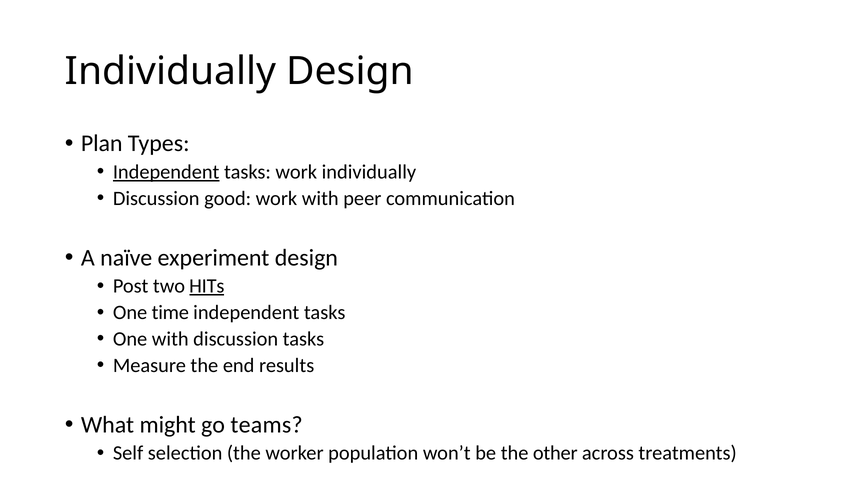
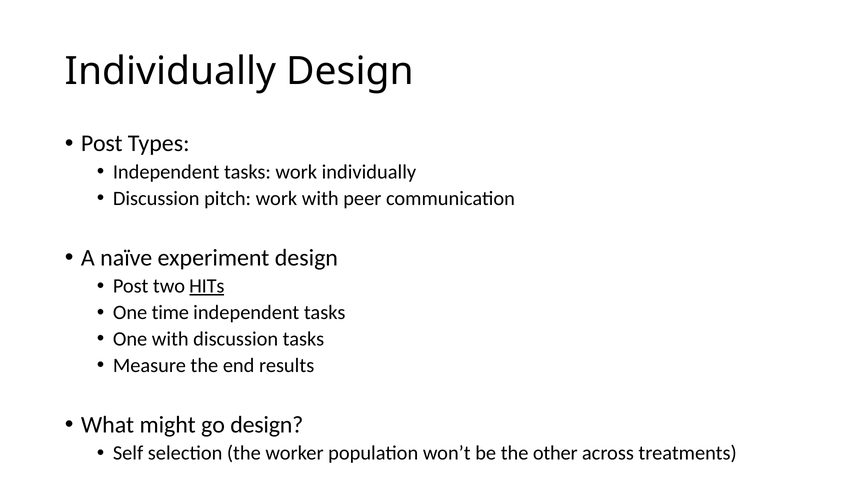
Plan: Plan -> Post (102, 144)
Independent underline: present -> none (166, 172)
good: good -> pitch (228, 198)
go teams: teams -> design (267, 425)
